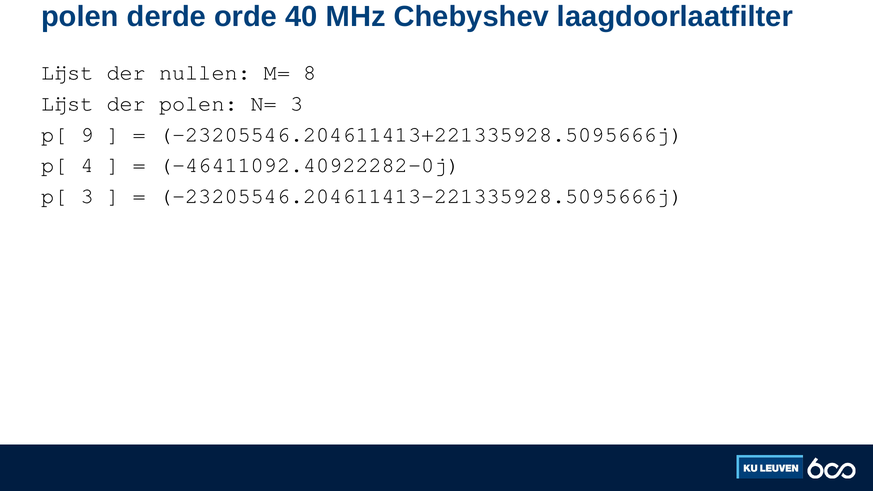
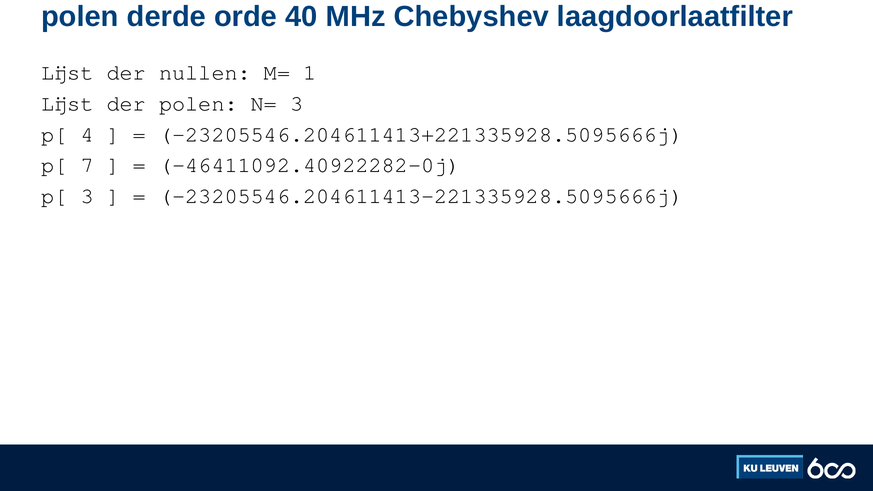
8: 8 -> 1 (310, 72)
9: 9 -> 4 (87, 134)
4: 4 -> 7 (87, 165)
